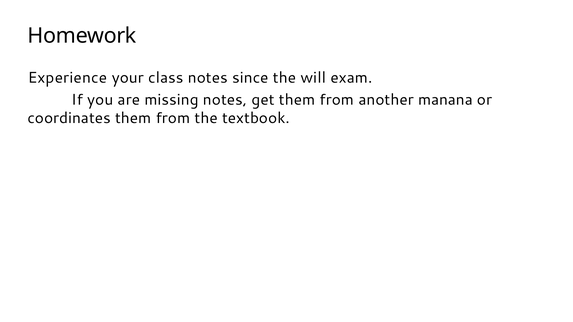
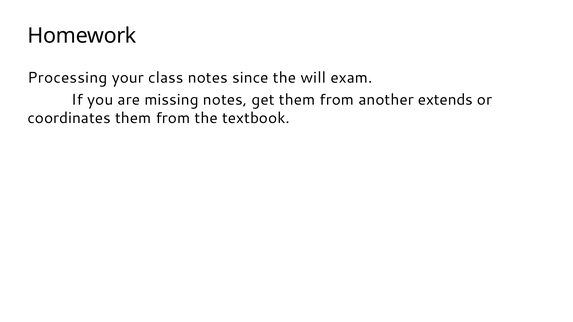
Experience: Experience -> Processing (67, 78)
manana: manana -> extends (445, 100)
